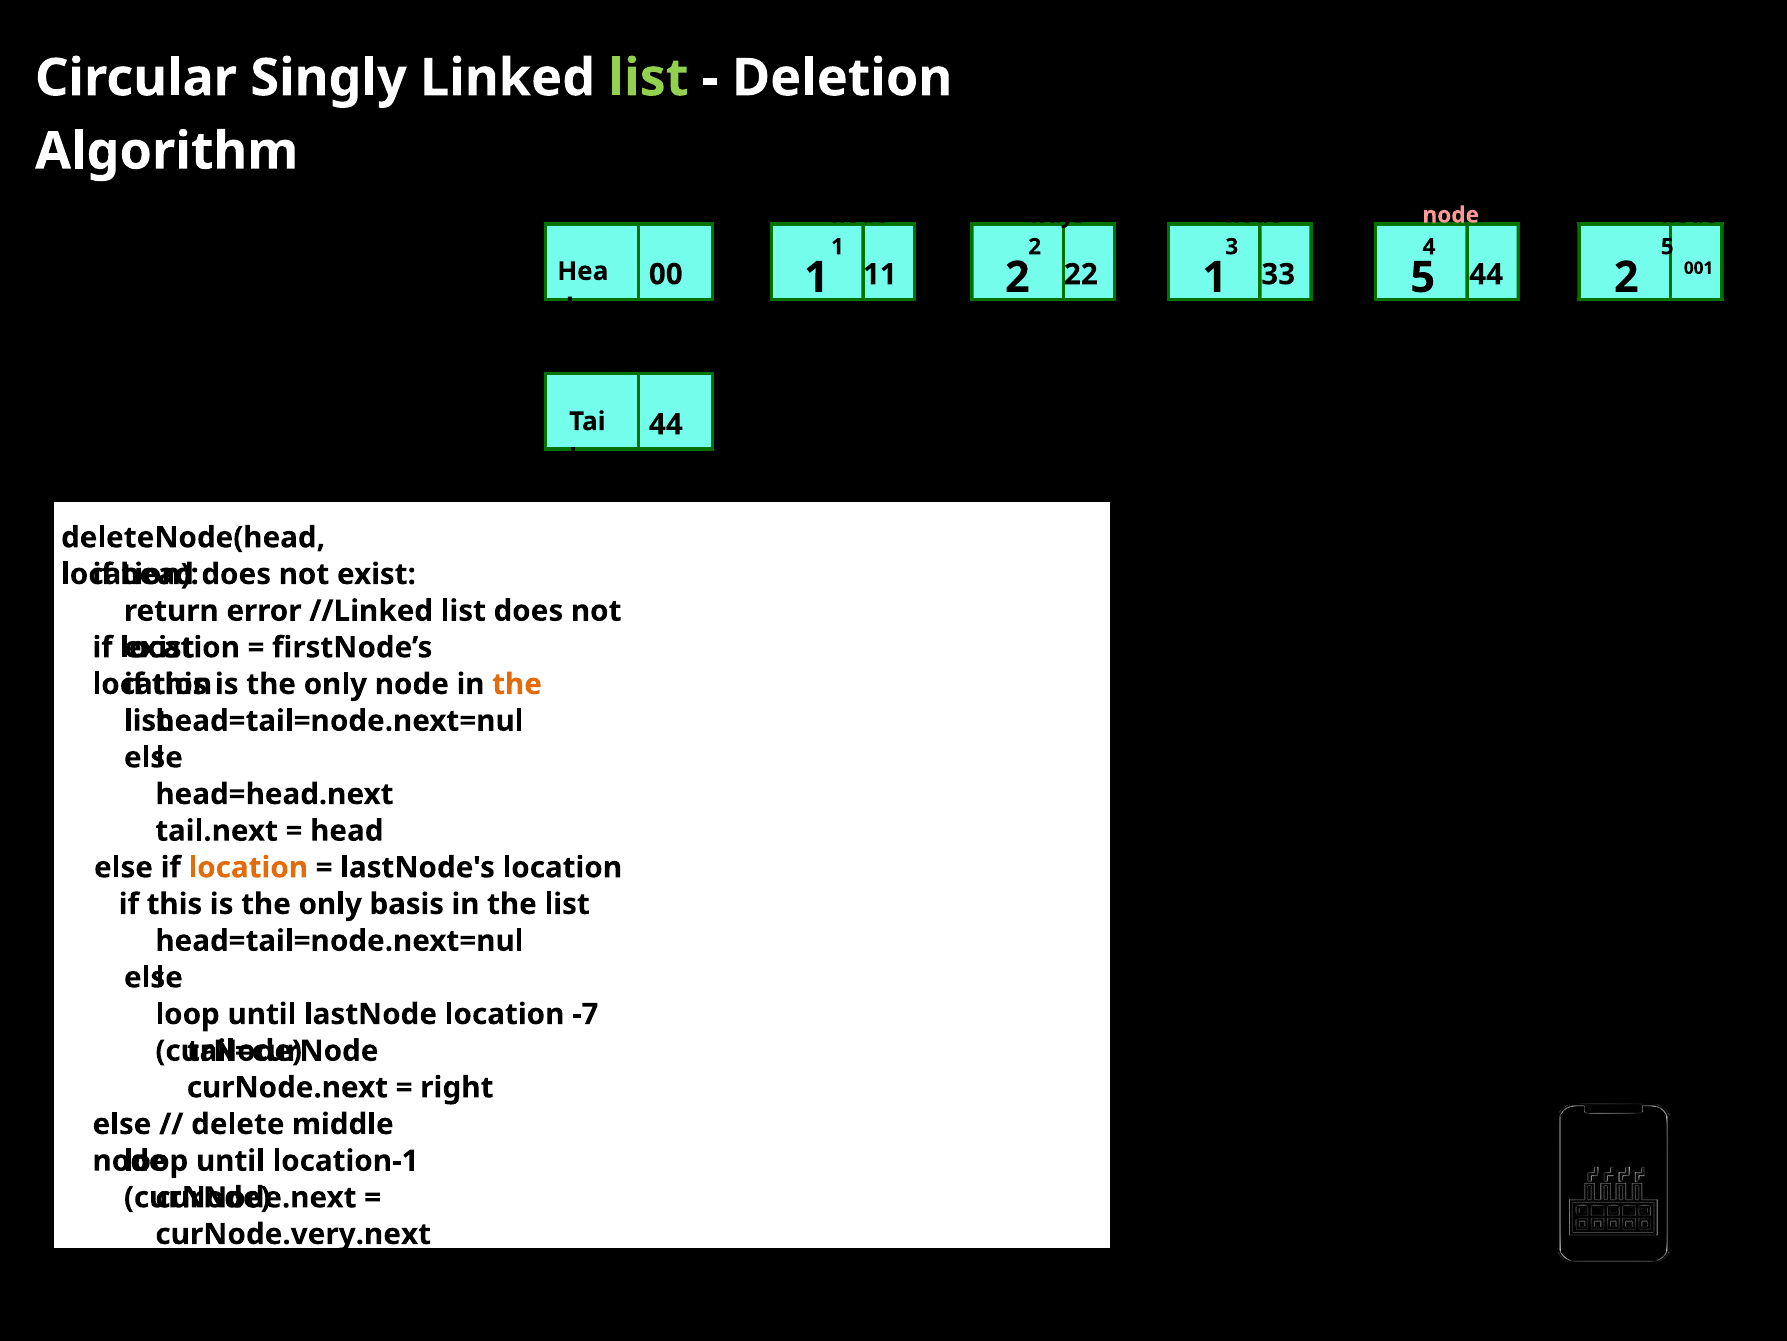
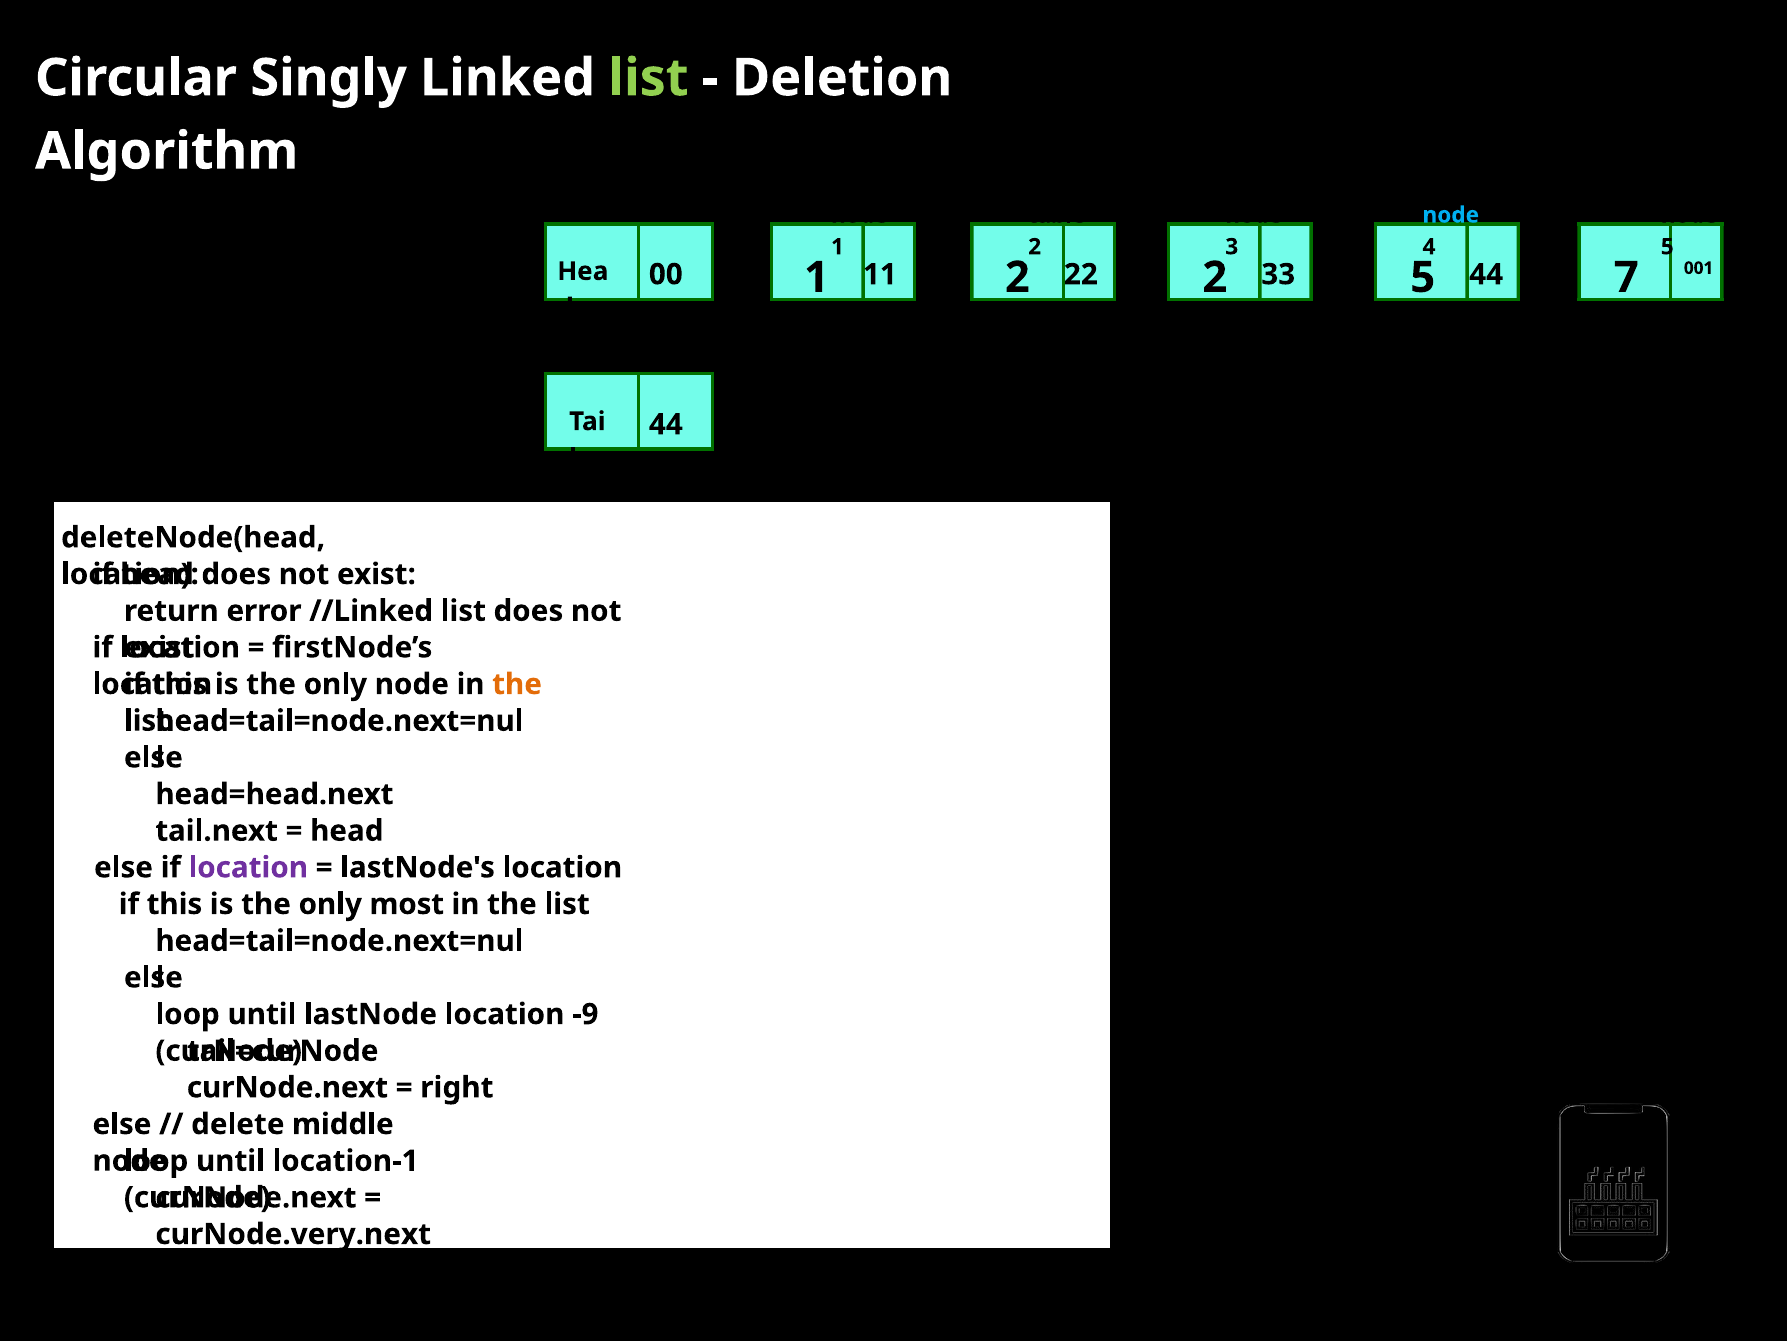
ways: ways -> table (1057, 215)
node colour: pink -> light blue (1451, 215)
2 1: 1 -> 2 (1215, 278)
5 2: 2 -> 7 (1626, 278)
location colour: orange -> purple (248, 868)
basis: basis -> most (407, 905)
-7: -7 -> -9 (585, 1015)
